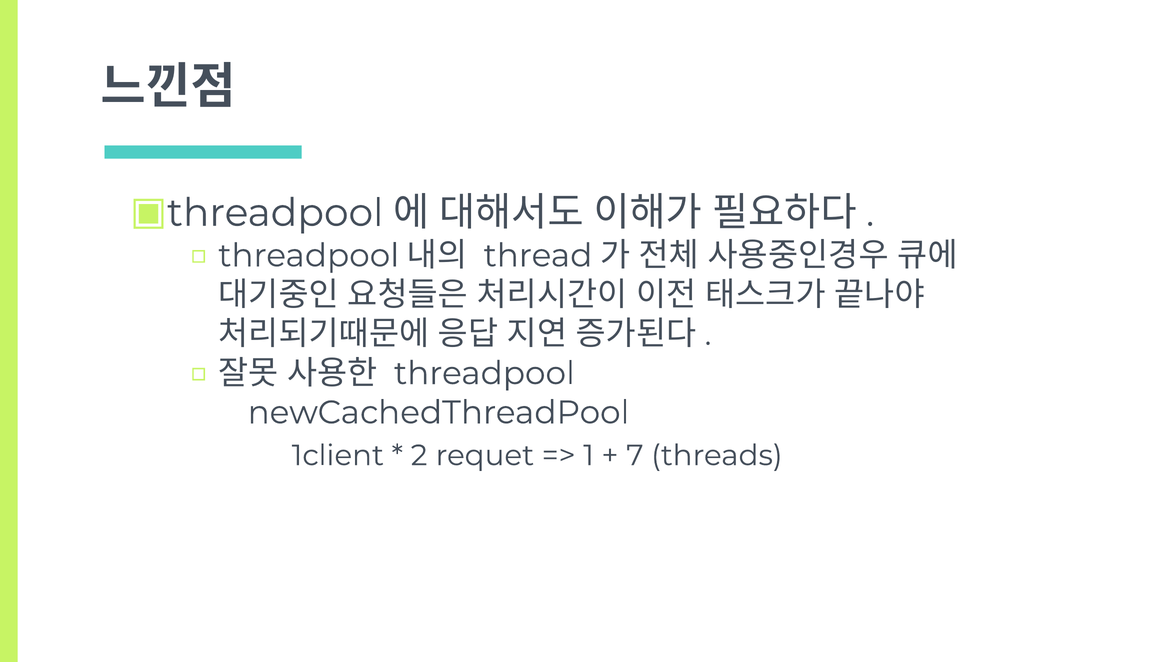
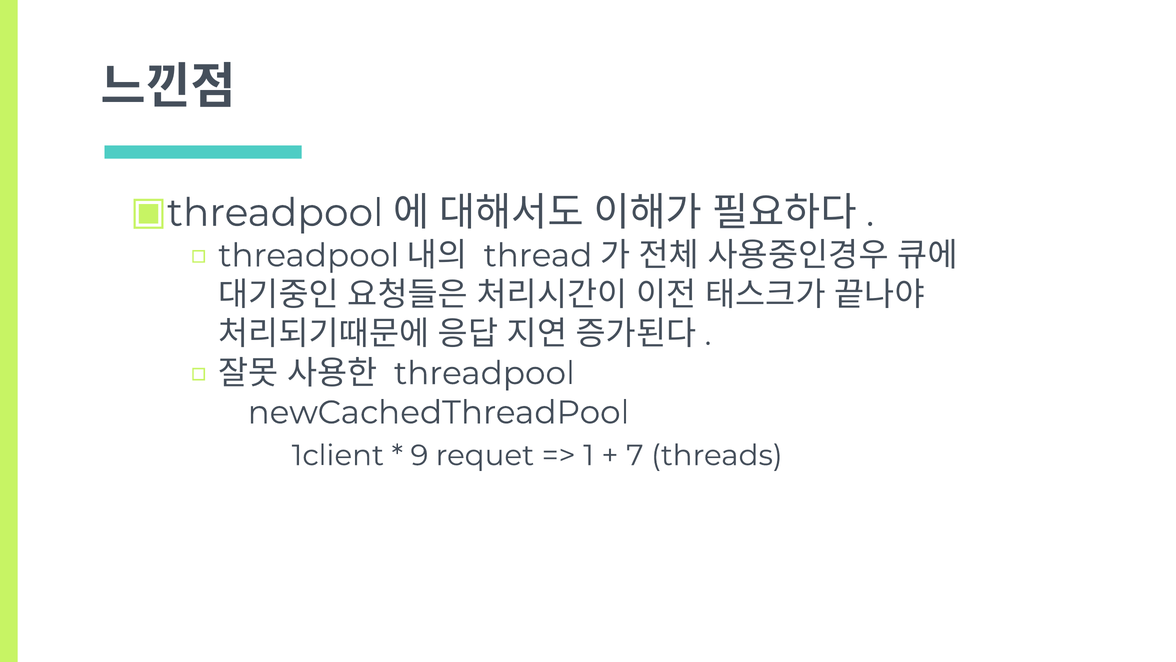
2: 2 -> 9 (419, 455)
